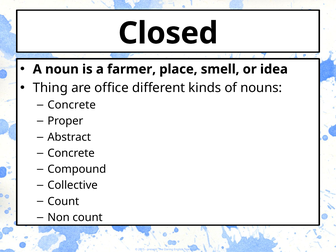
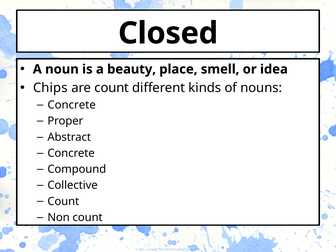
farmer: farmer -> beauty (132, 69)
Thing: Thing -> Chips (50, 88)
are office: office -> count (112, 88)
